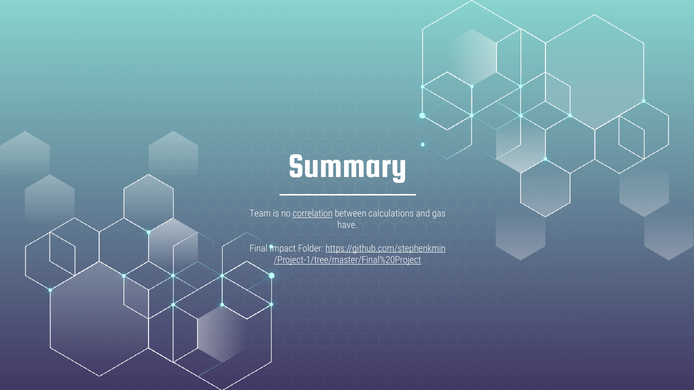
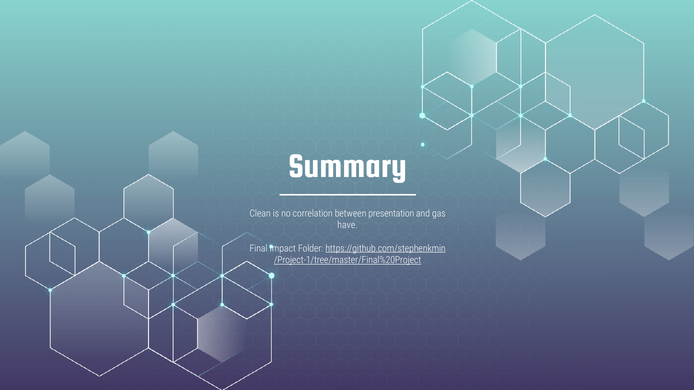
Team: Team -> Clean (260, 214)
correlation underline: present -> none (313, 214)
calculations: calculations -> presentation (391, 214)
